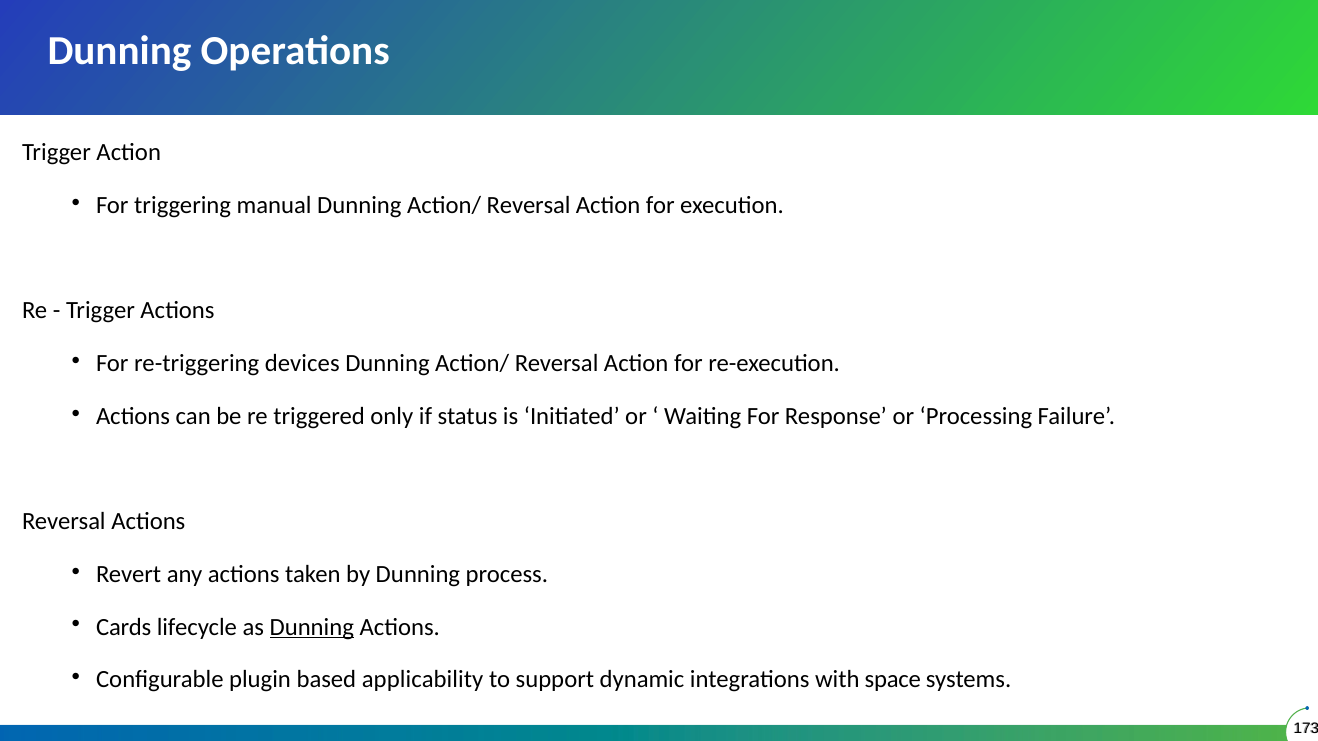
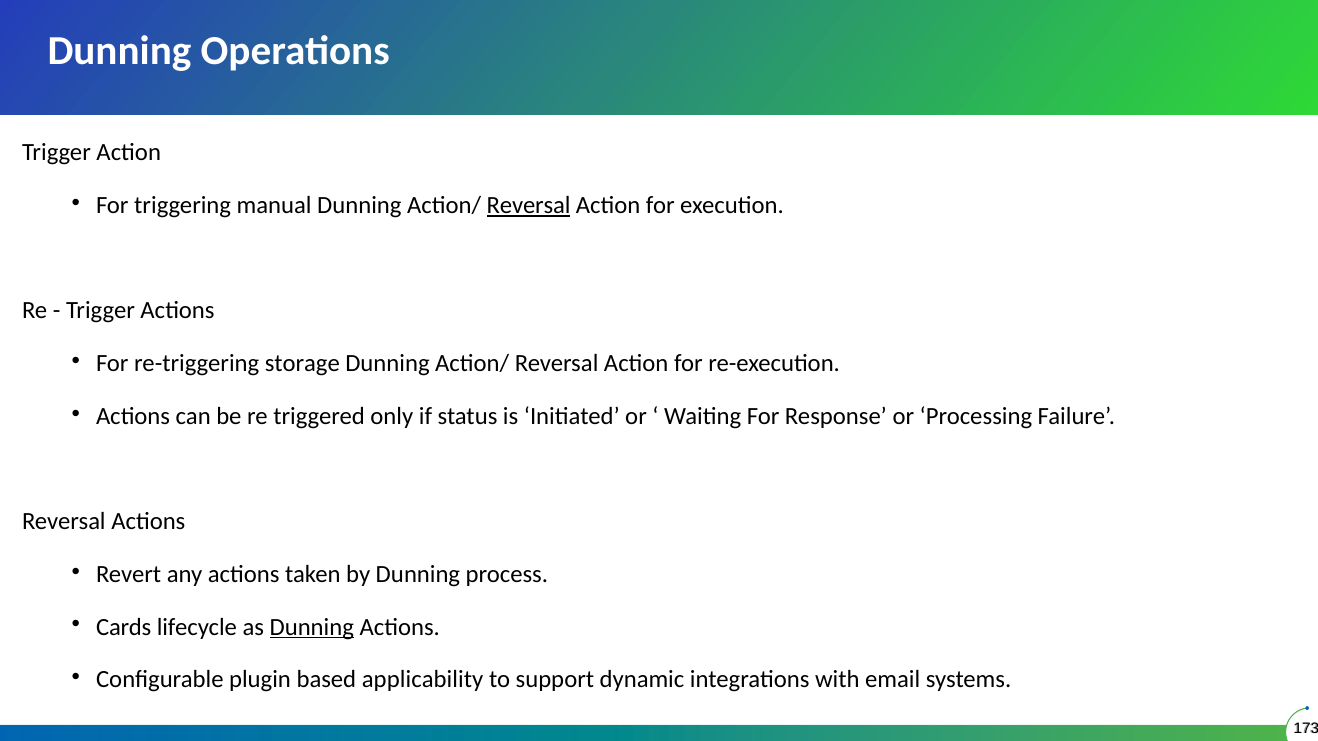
Reversal underline: none -> present (529, 205)
devices: devices -> storage (302, 364)
space: space -> email (893, 680)
